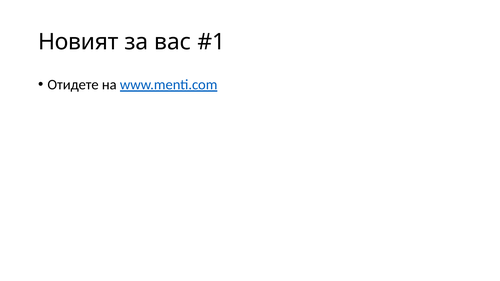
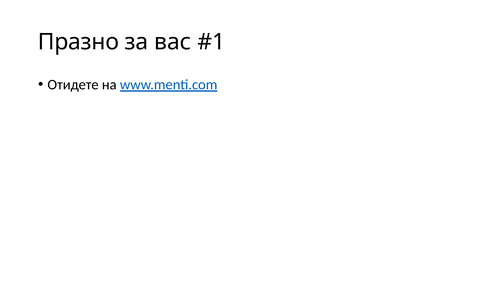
Новият: Новият -> Празно (78, 42)
